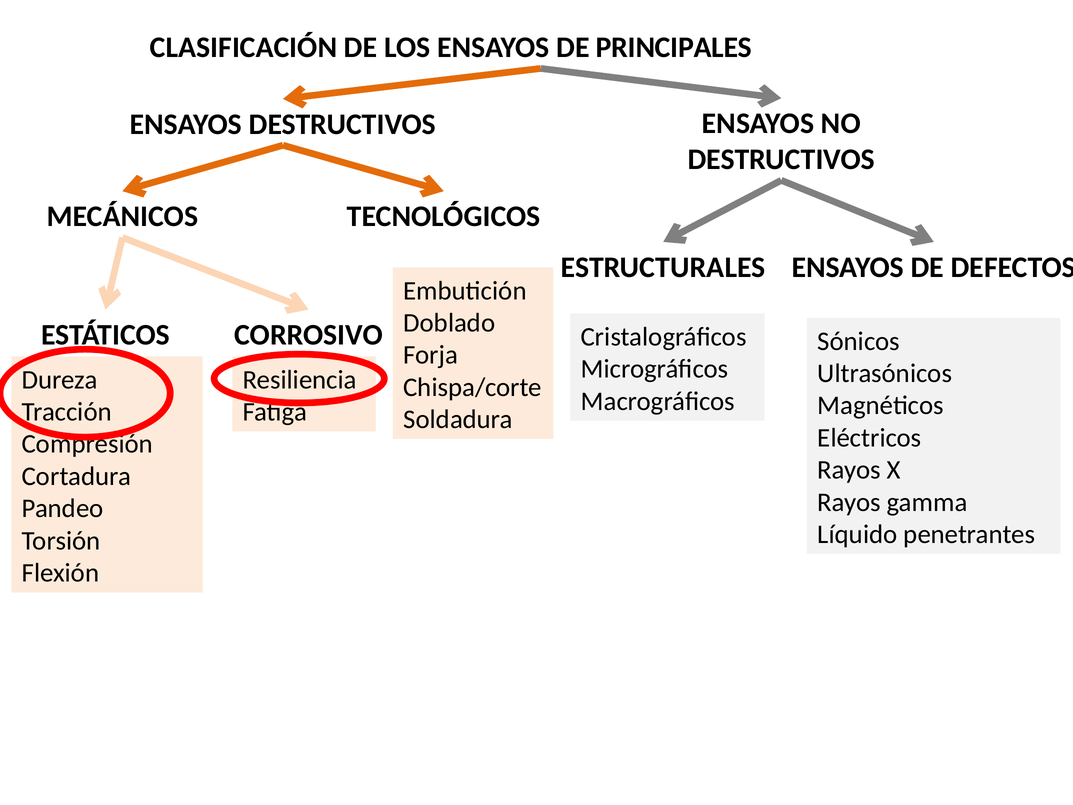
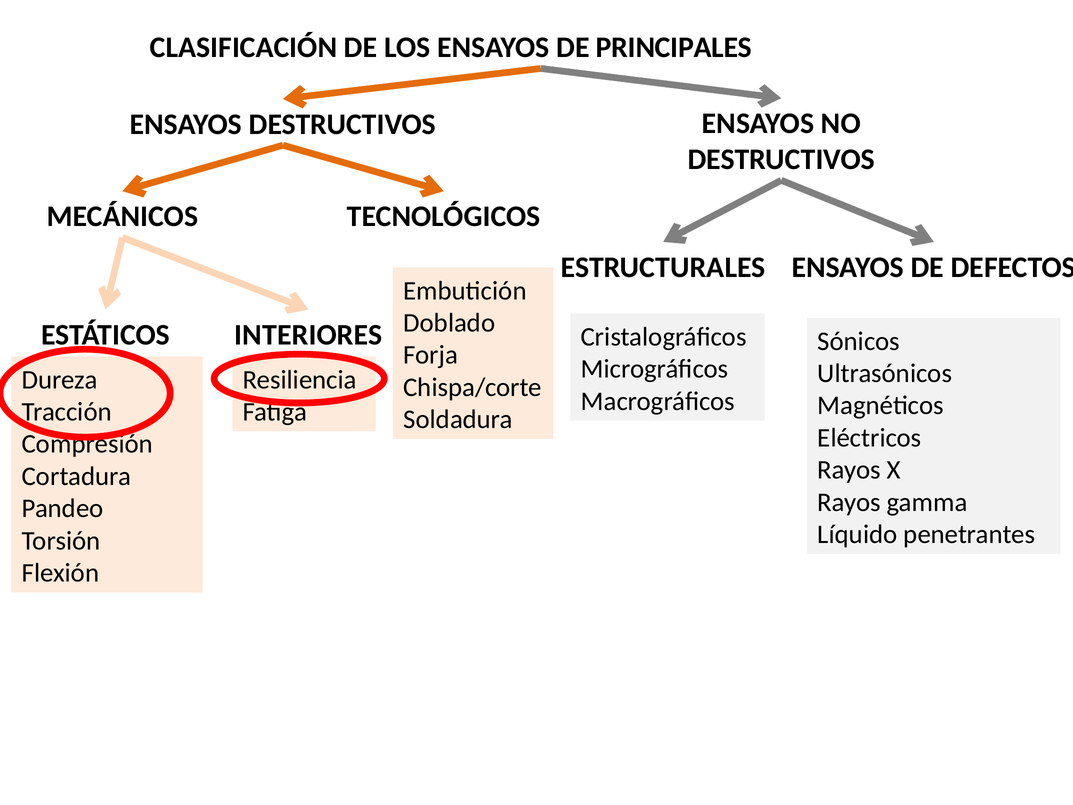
CORROSIVO: CORROSIVO -> INTERIORES (308, 335)
